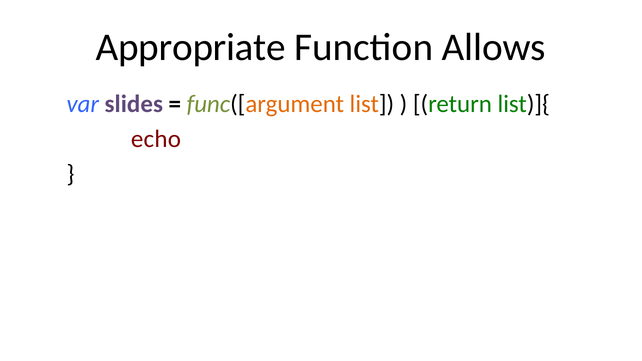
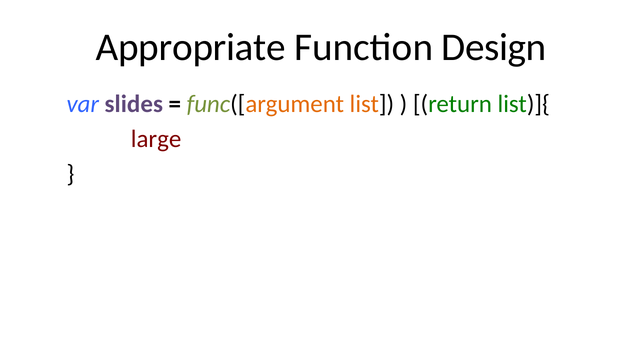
Allows: Allows -> Design (494, 47)
echo: echo -> large (156, 139)
